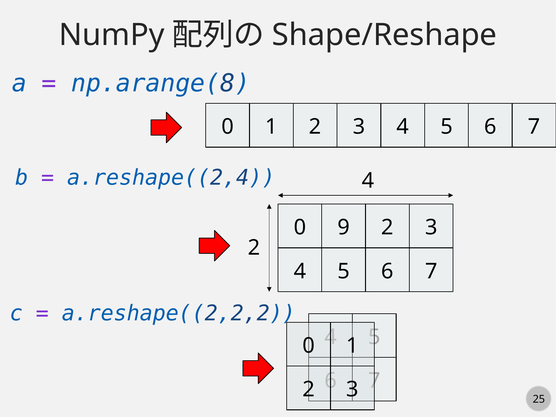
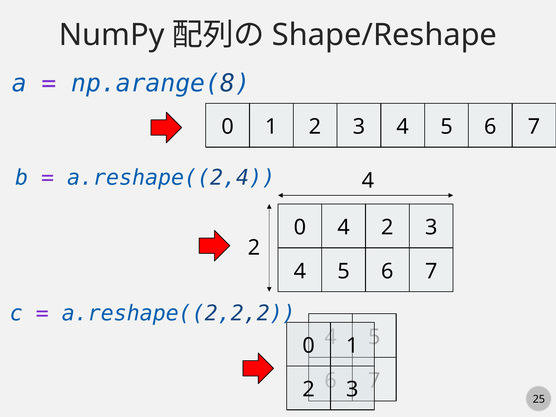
0 9: 9 -> 4 (344, 227)
